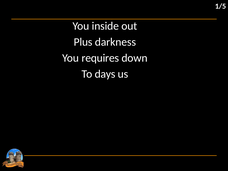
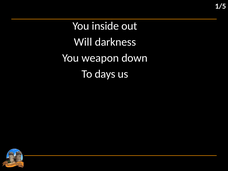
Plus: Plus -> Will (83, 42)
requires: requires -> weapon (100, 58)
